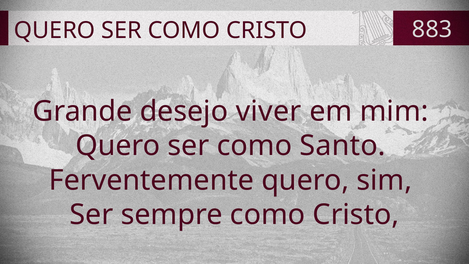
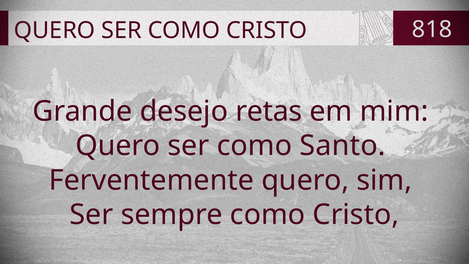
883: 883 -> 818 (432, 29)
viver: viver -> retas (269, 111)
